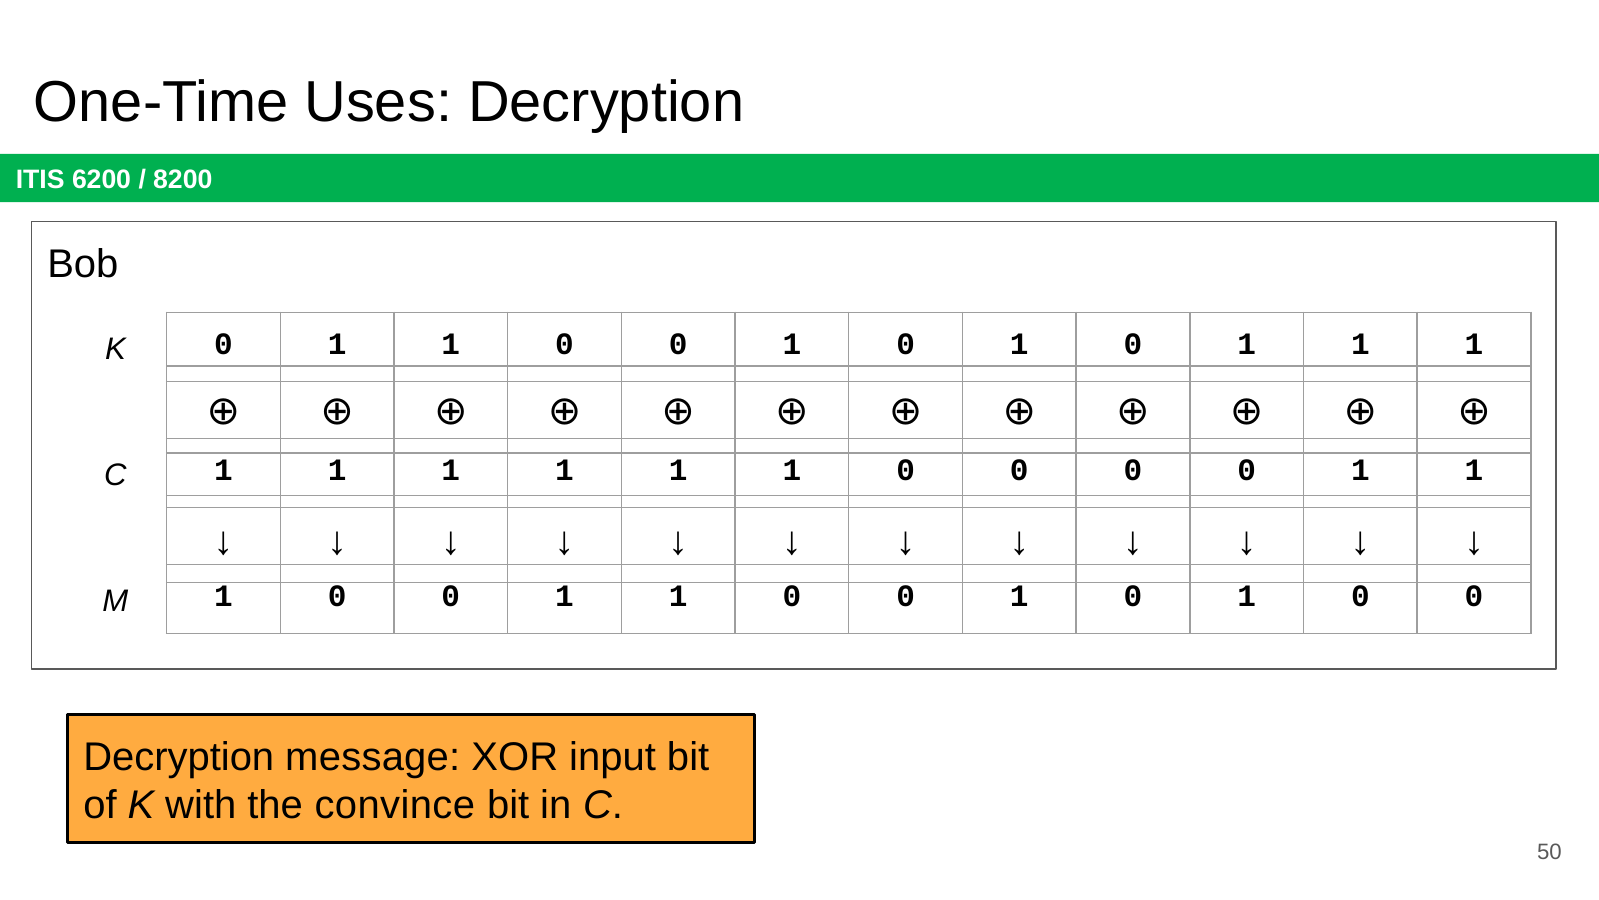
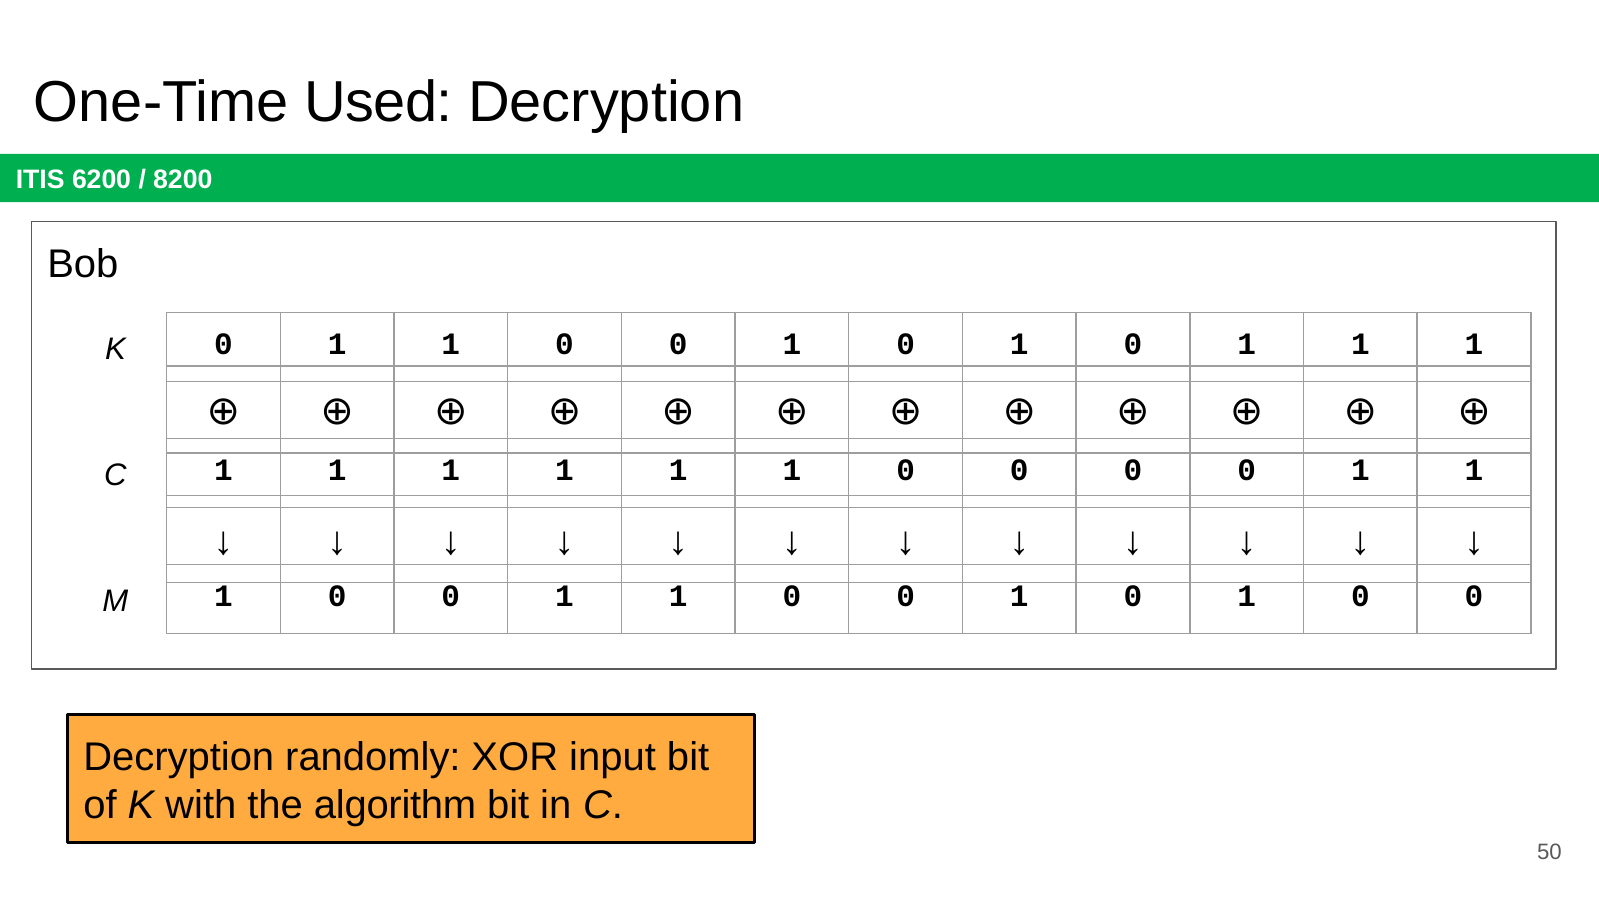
Uses: Uses -> Used (378, 102)
message: message -> randomly (373, 757)
convince: convince -> algorithm (395, 805)
